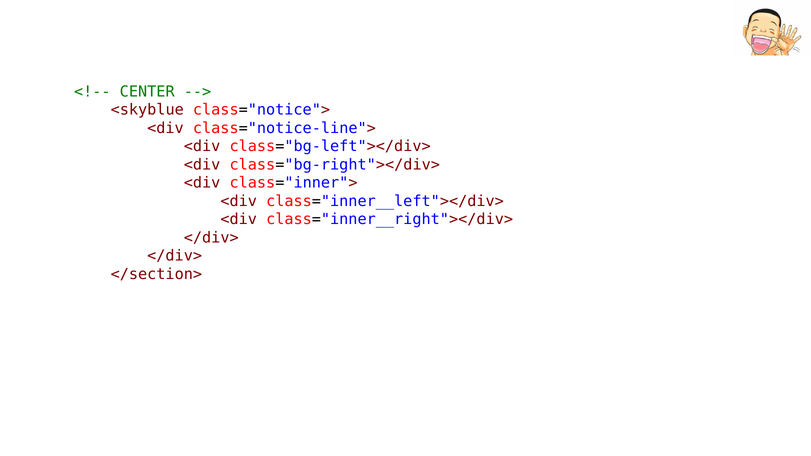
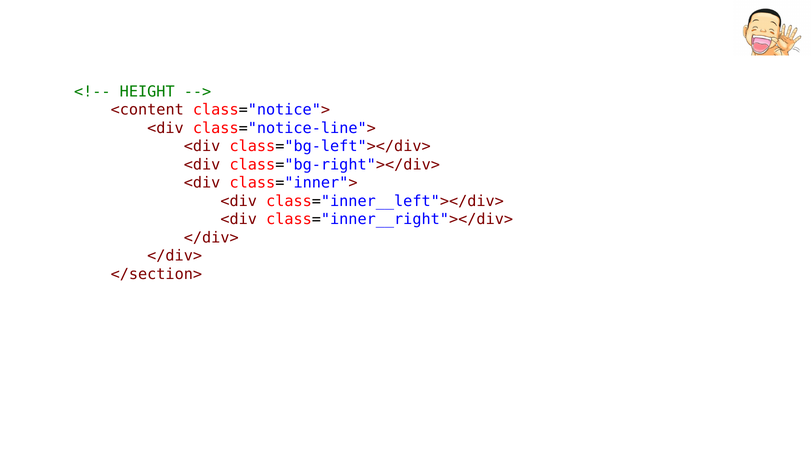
CENTER: CENTER -> HEIGHT (147, 92)
<skyblue: <skyblue -> <content (147, 110)
